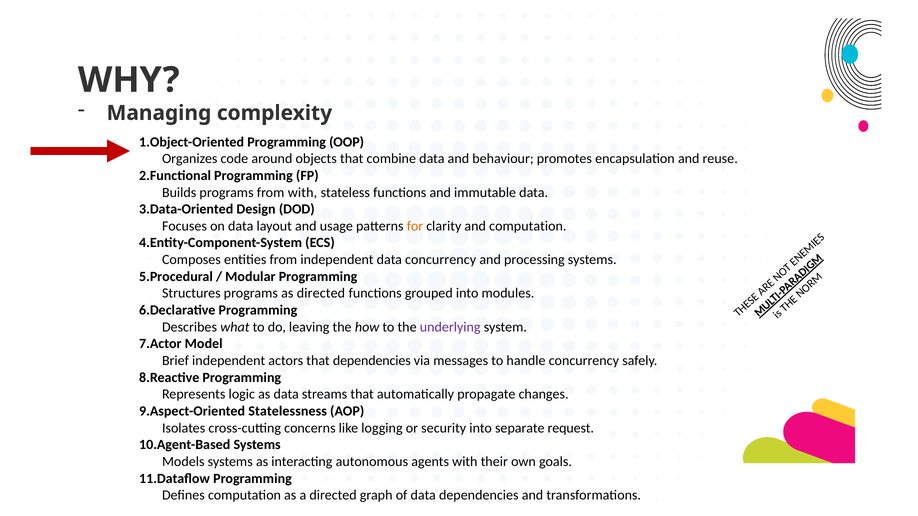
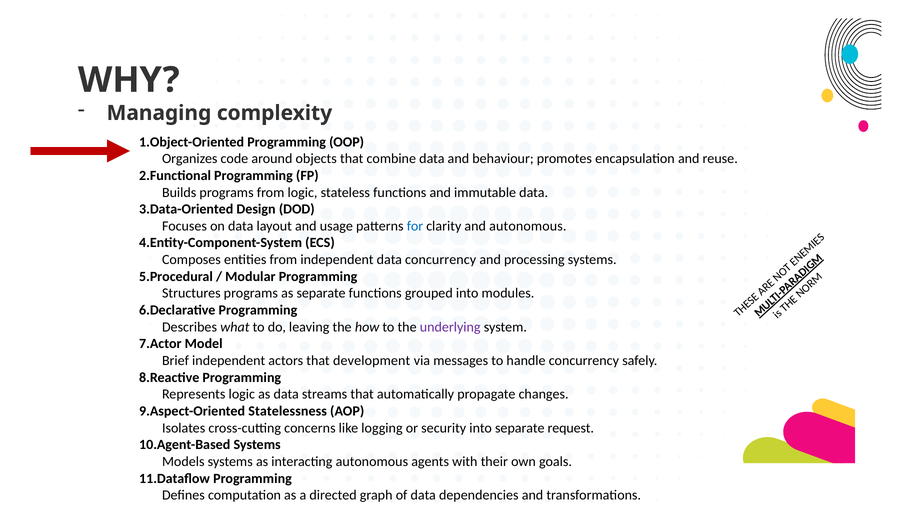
from with: with -> logic (303, 193)
for colour: orange -> blue (415, 226)
and computation: computation -> autonomous (528, 226)
as directed: directed -> separate (321, 294)
that dependencies: dependencies -> development (372, 361)
